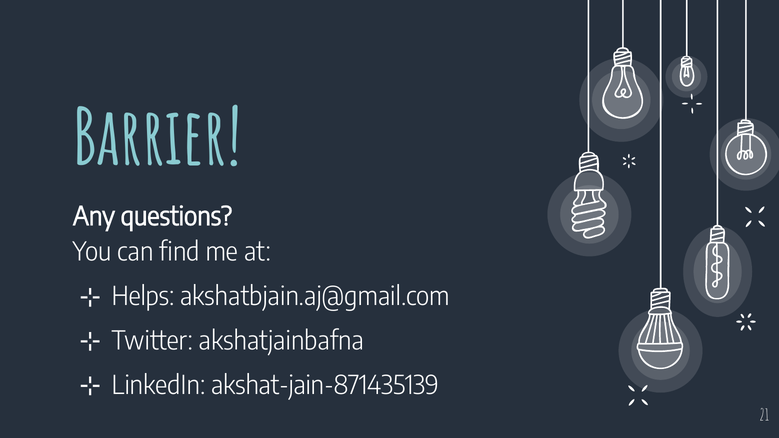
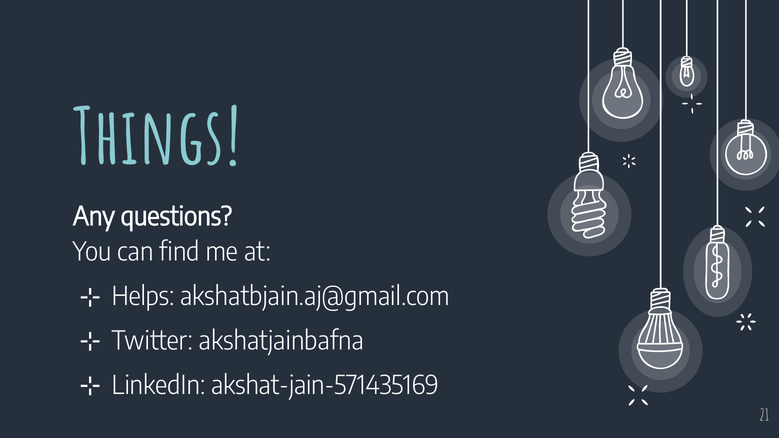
Barrier: Barrier -> Things (157, 139)
akshat-jain-871435139: akshat-jain-871435139 -> akshat-jain-571435169 (325, 386)
